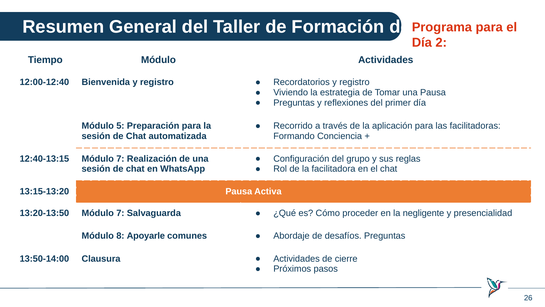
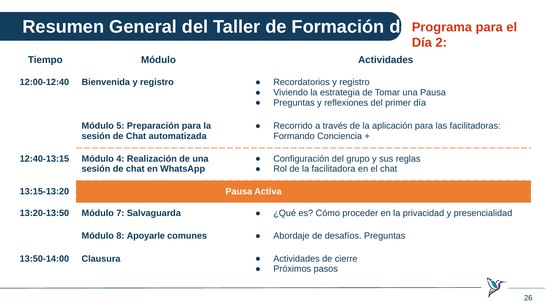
12:40-13:15 Módulo 7: 7 -> 4 (120, 158)
negligente: negligente -> privacidad (423, 213)
